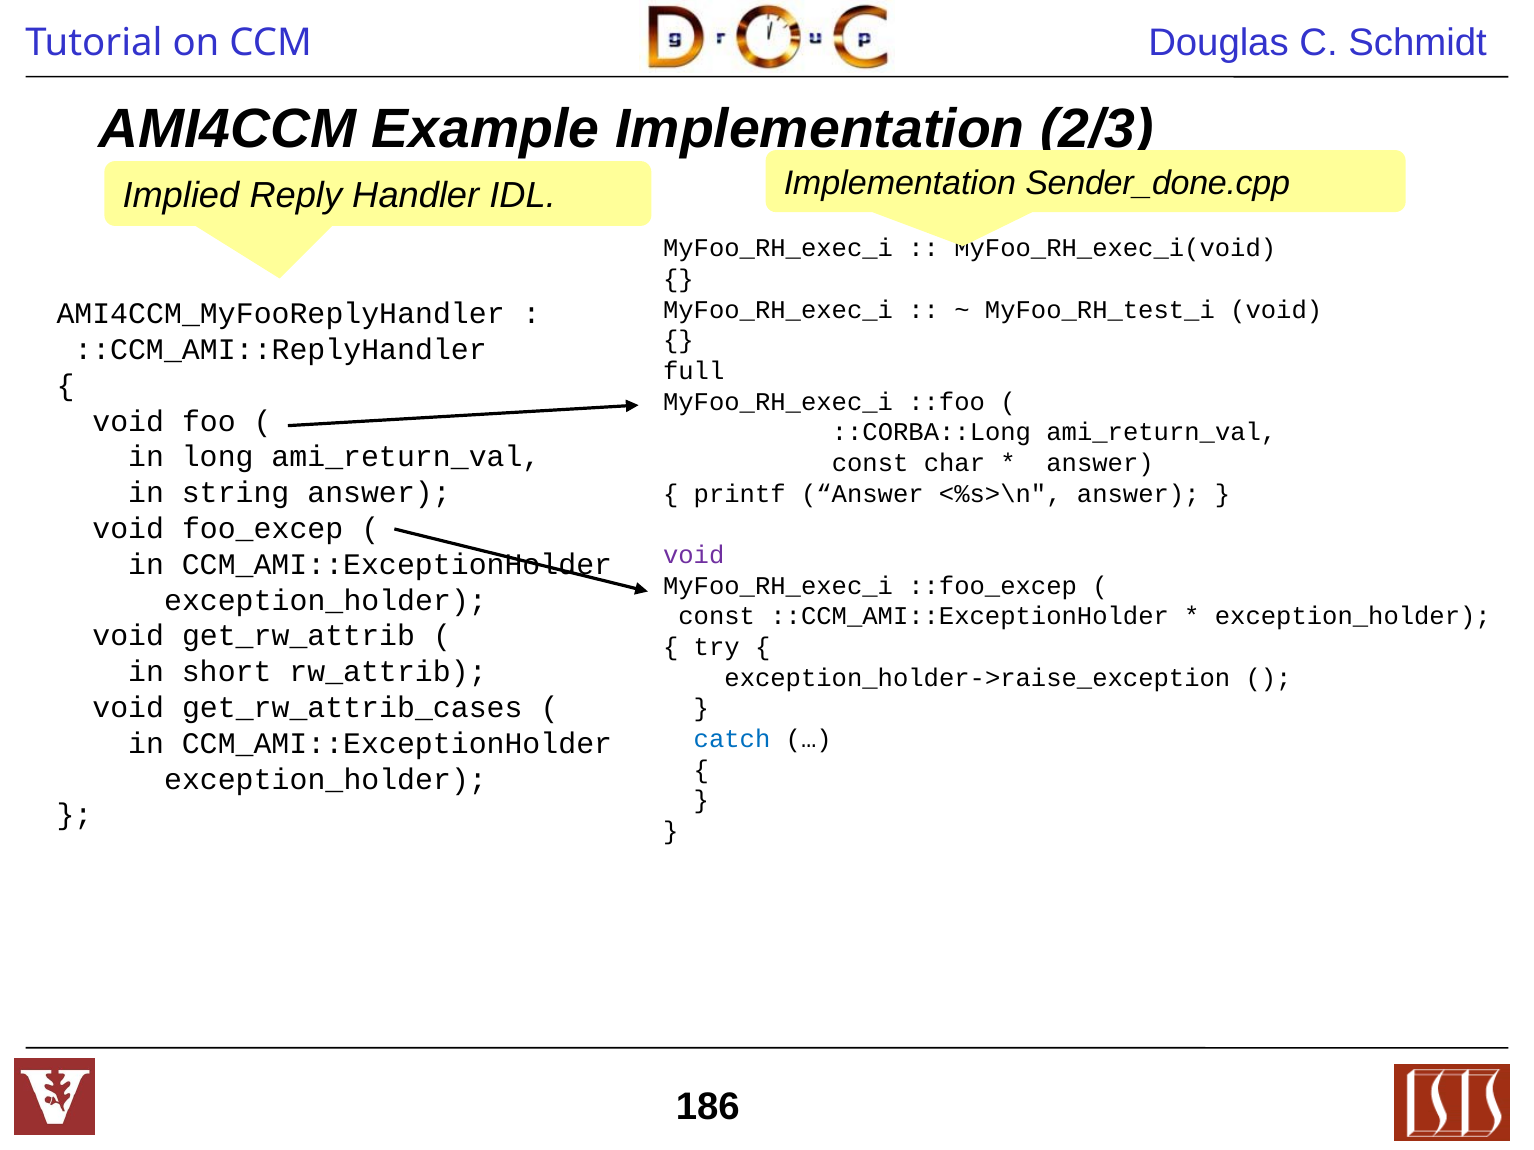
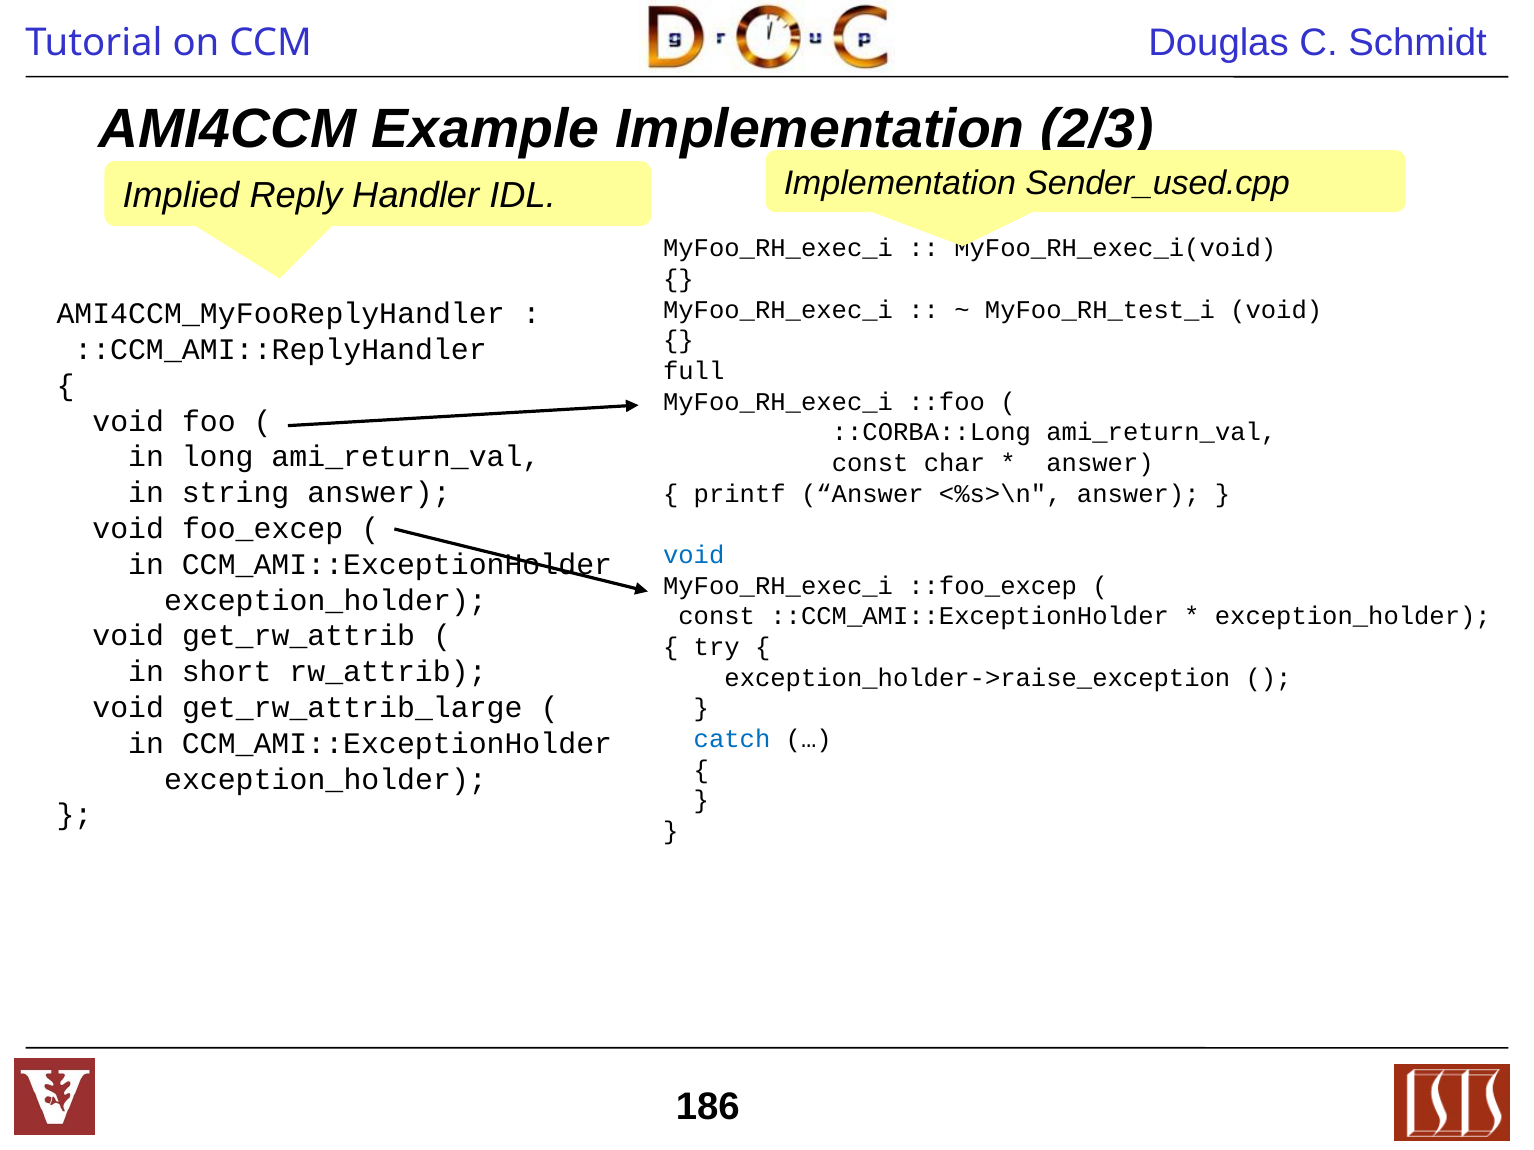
Sender_done.cpp: Sender_done.cpp -> Sender_used.cpp (1158, 184)
void colour: purple -> blue (694, 555)
get_rw_attrib_cases: get_rw_attrib_cases -> get_rw_attrib_large (352, 708)
